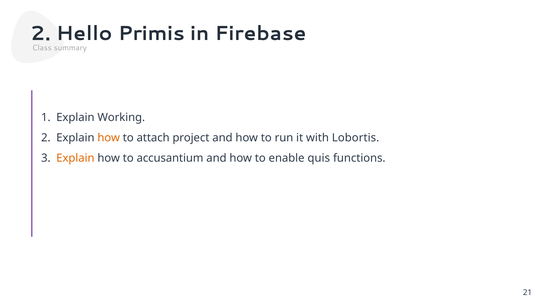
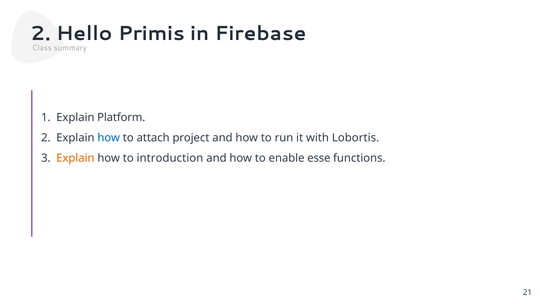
Working: Working -> Platform (121, 117)
how colour: orange -> blue (109, 138)
accusantium: accusantium -> introduction (170, 158)
quis: quis -> esse (319, 158)
